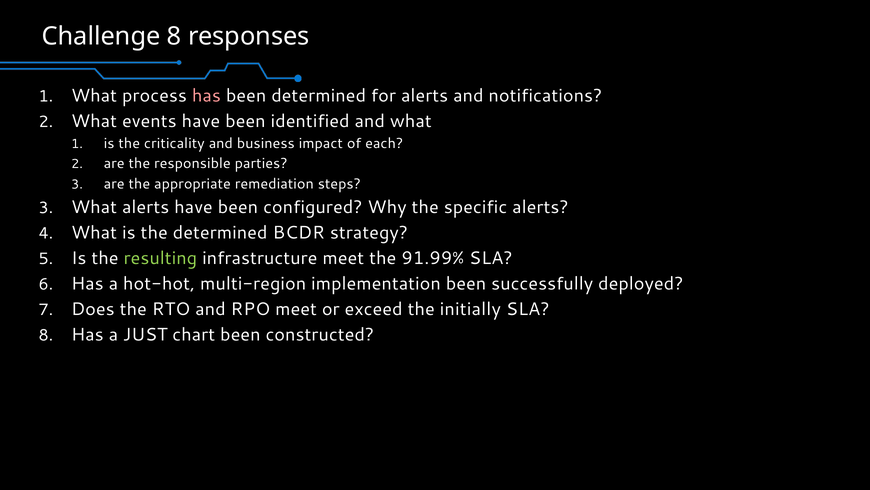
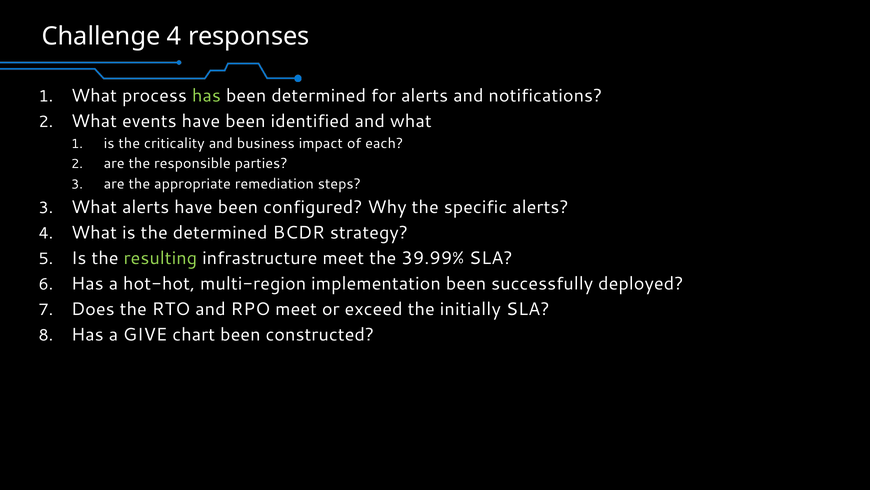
Challenge 8: 8 -> 4 (174, 37)
has colour: pink -> light green (206, 96)
91.99%: 91.99% -> 39.99% (433, 258)
JUST: JUST -> GIVE (145, 334)
